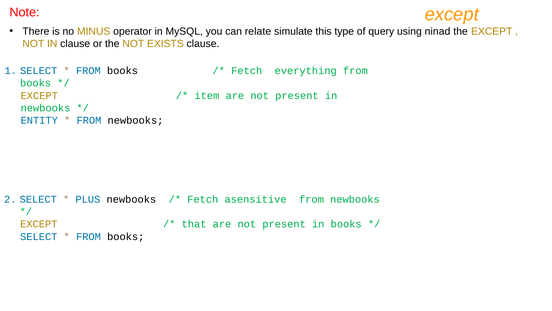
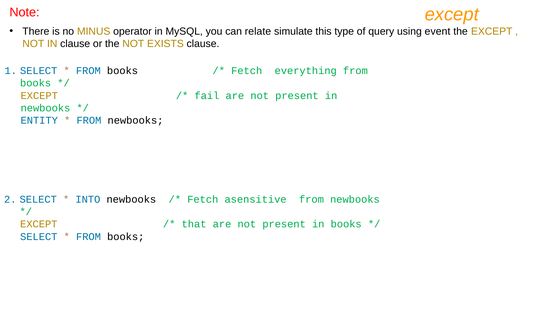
ninad: ninad -> event (438, 31)
item: item -> fail (207, 96)
PLUS: PLUS -> INTO (88, 199)
